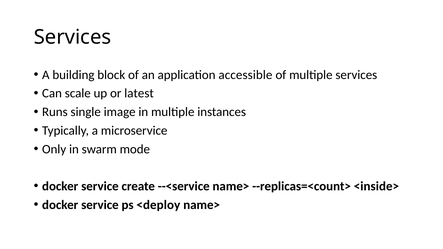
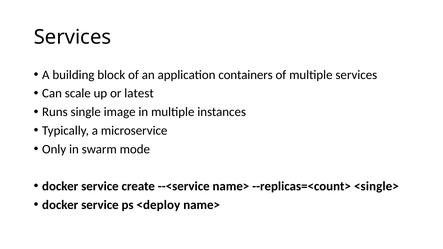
accessible: accessible -> containers (246, 75)
<inside>: <inside> -> <single> (376, 186)
